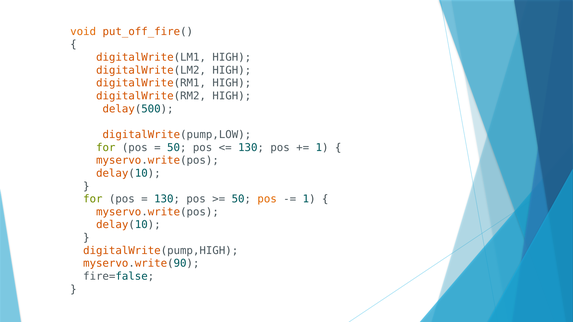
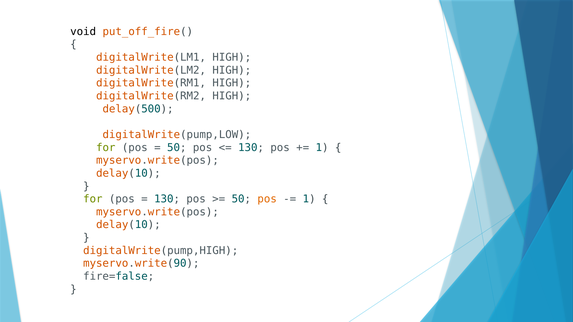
void colour: orange -> black (83, 32)
